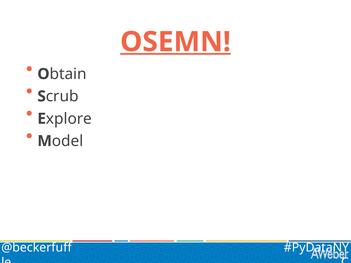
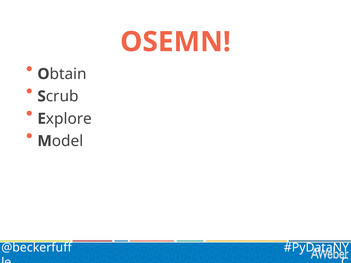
OSEMN underline: present -> none (175, 42)
